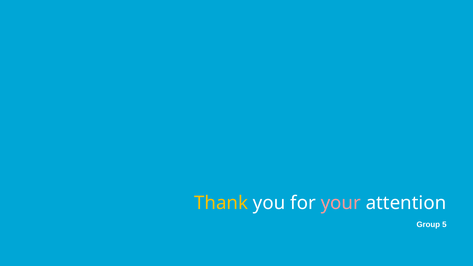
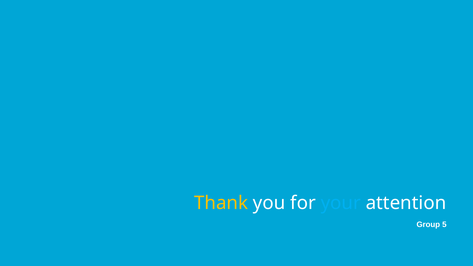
your colour: pink -> light blue (341, 203)
